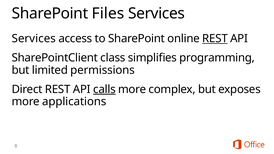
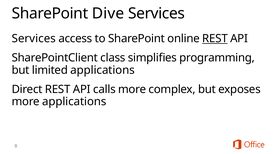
Files: Files -> Dive (108, 13)
limited permissions: permissions -> applications (103, 70)
calls underline: present -> none (104, 89)
